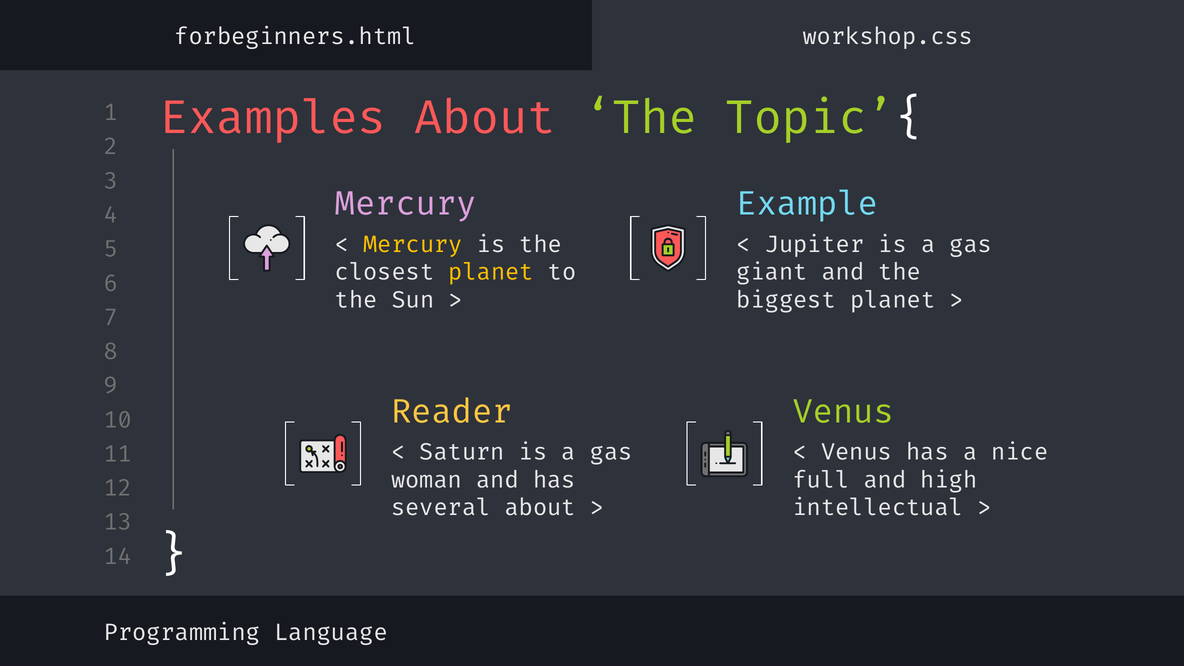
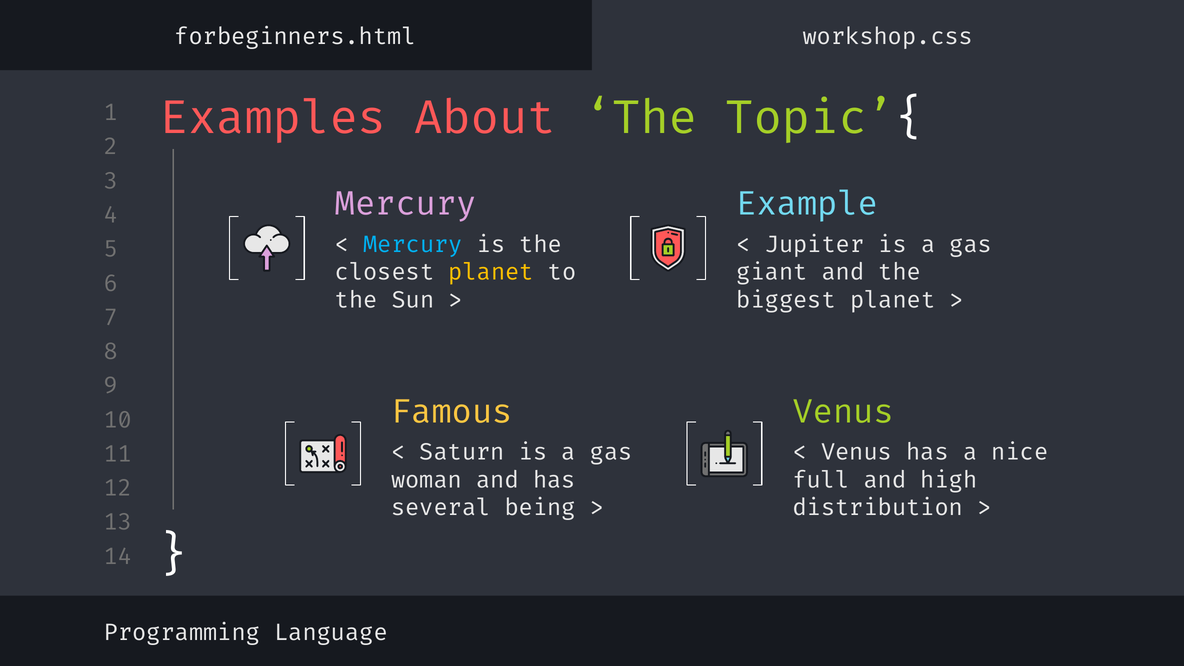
Mercury colour: yellow -> light blue (413, 245)
Reader: Reader -> Famous (452, 412)
several about: about -> being (540, 508)
intellectual: intellectual -> distribution (878, 508)
